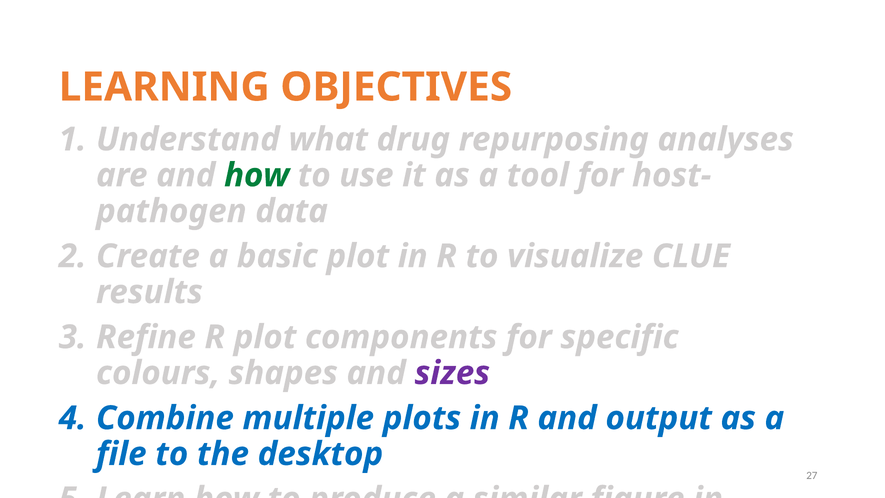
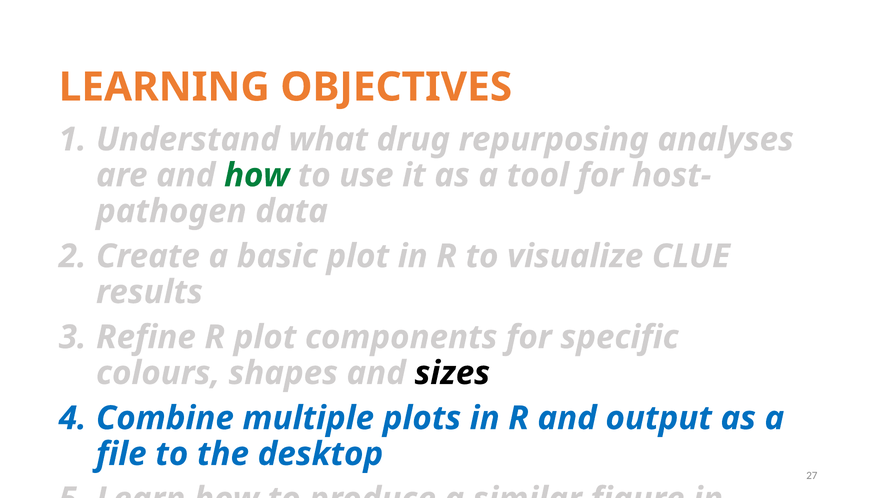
sizes colour: purple -> black (452, 373)
